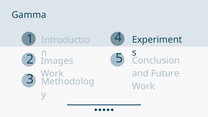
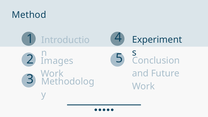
Gamma: Gamma -> Method (29, 15)
